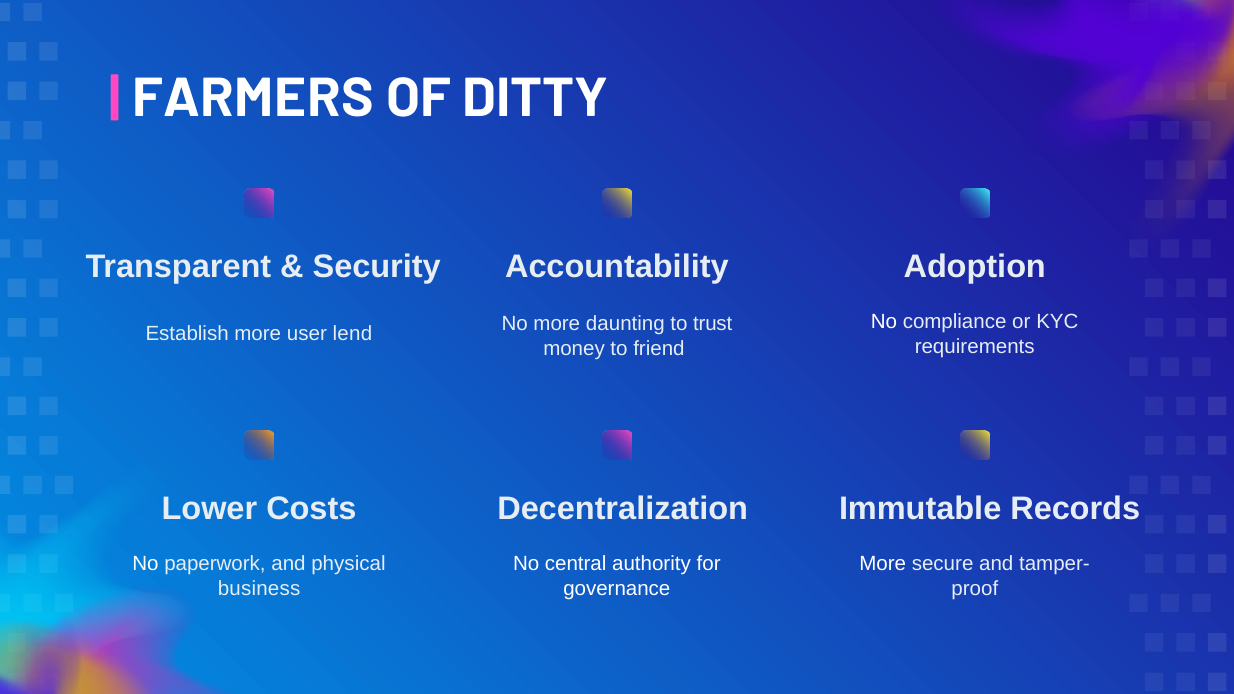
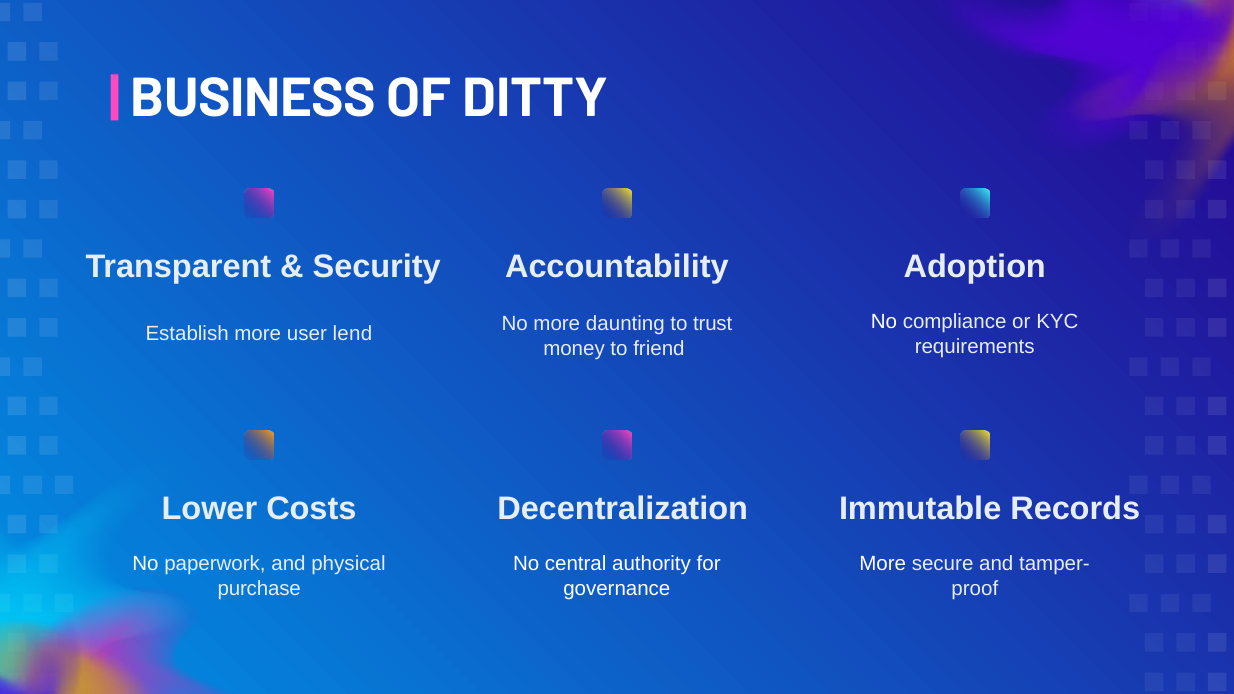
FARMERS: FARMERS -> BUSINESS (254, 98)
business: business -> purchase (259, 589)
